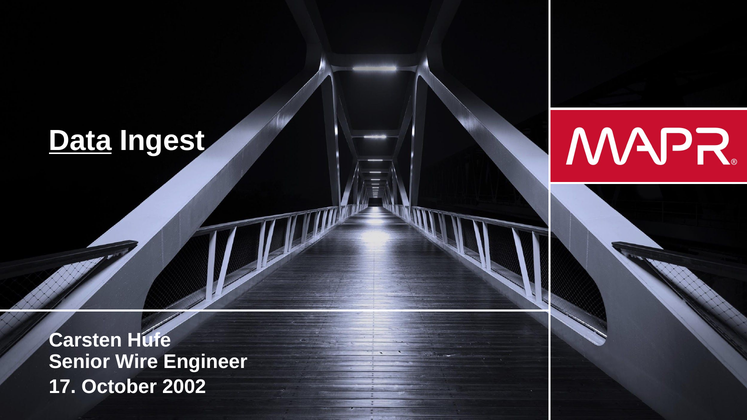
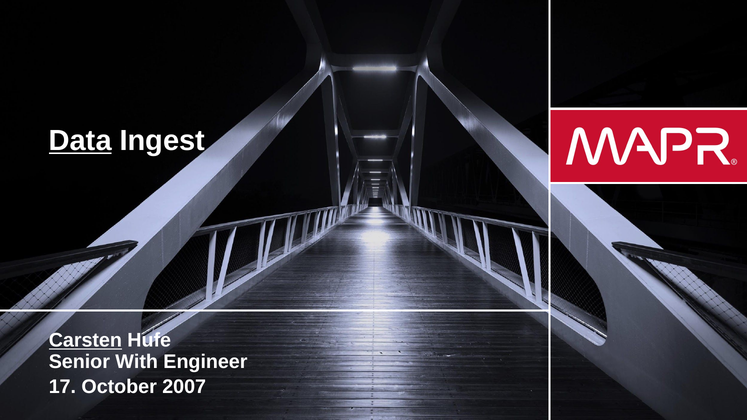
Carsten underline: none -> present (85, 341)
Wire: Wire -> With (137, 362)
2002: 2002 -> 2007 (184, 387)
